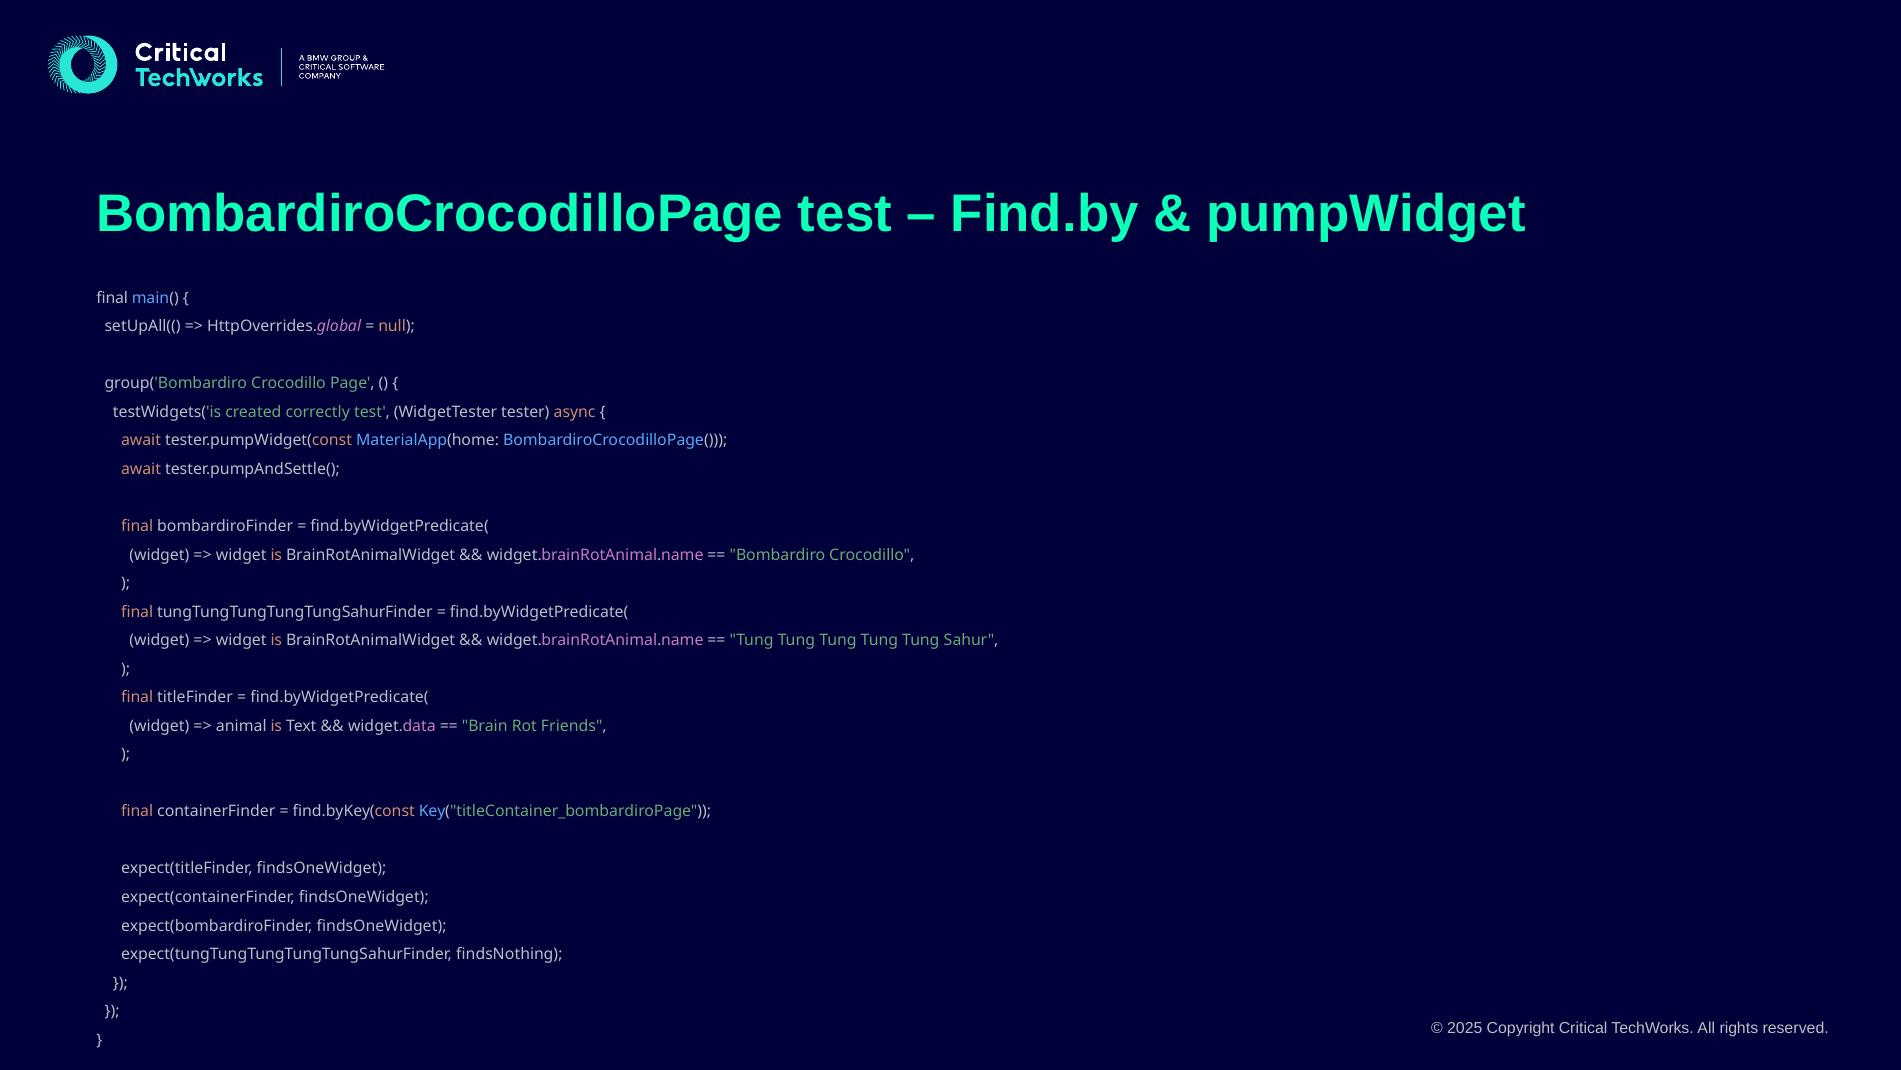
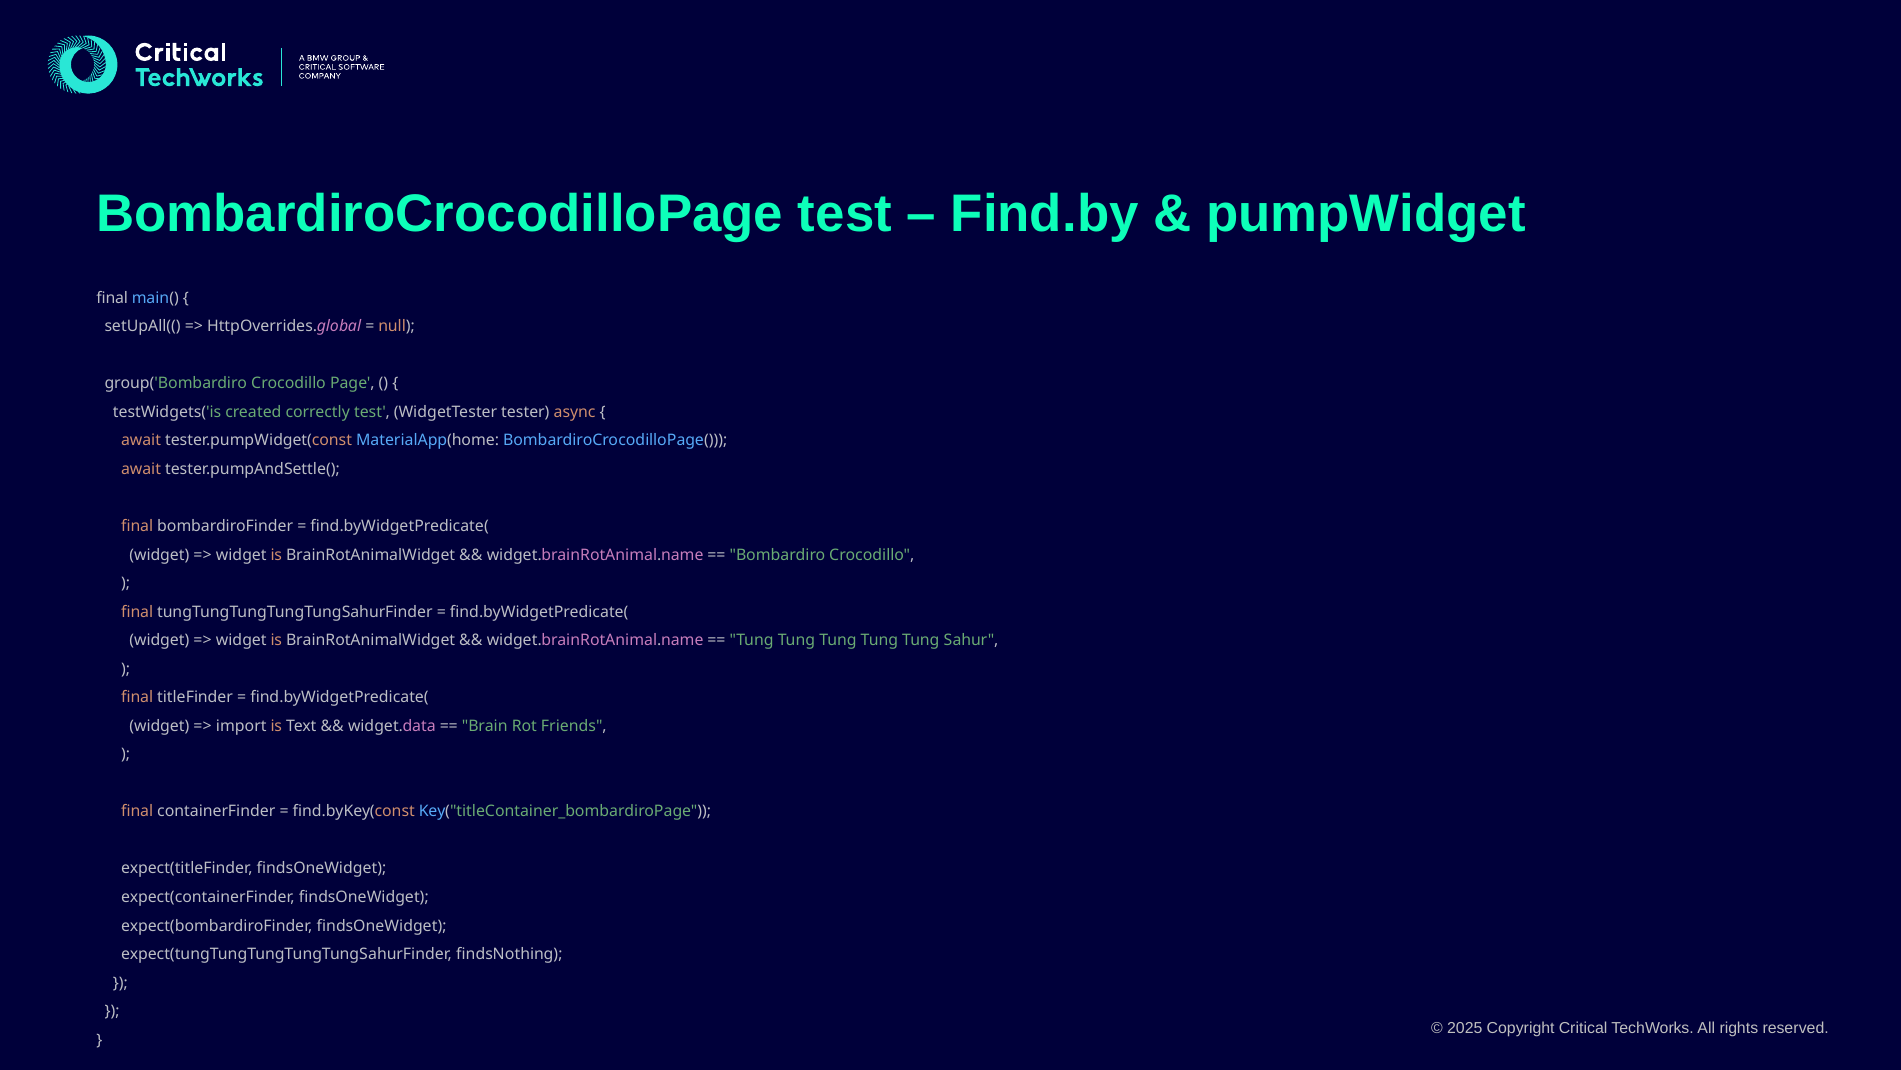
animal: animal -> import (241, 726)
